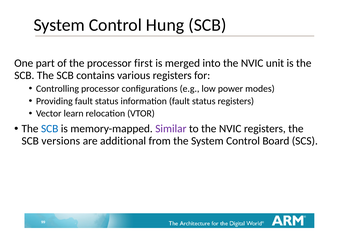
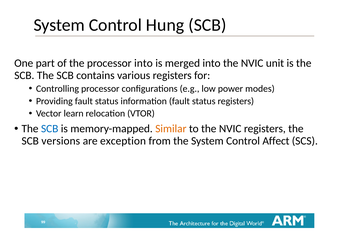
processor first: first -> into (143, 63)
Similar colour: purple -> orange (171, 129)
additional: additional -> exception (123, 141)
Board: Board -> Affect (276, 141)
